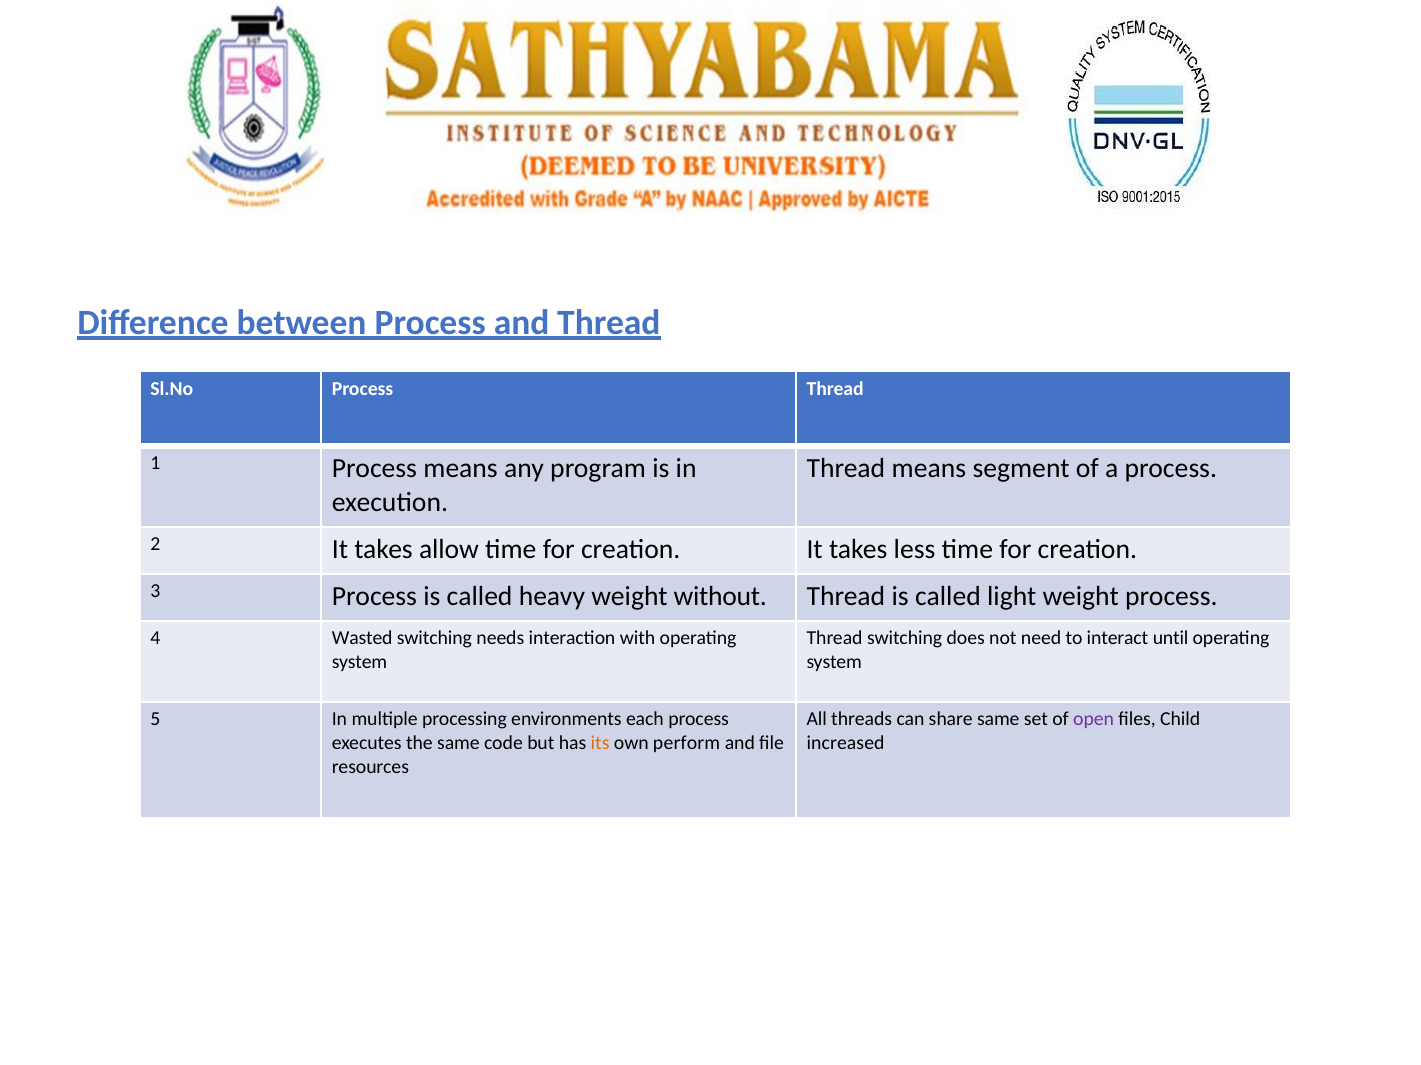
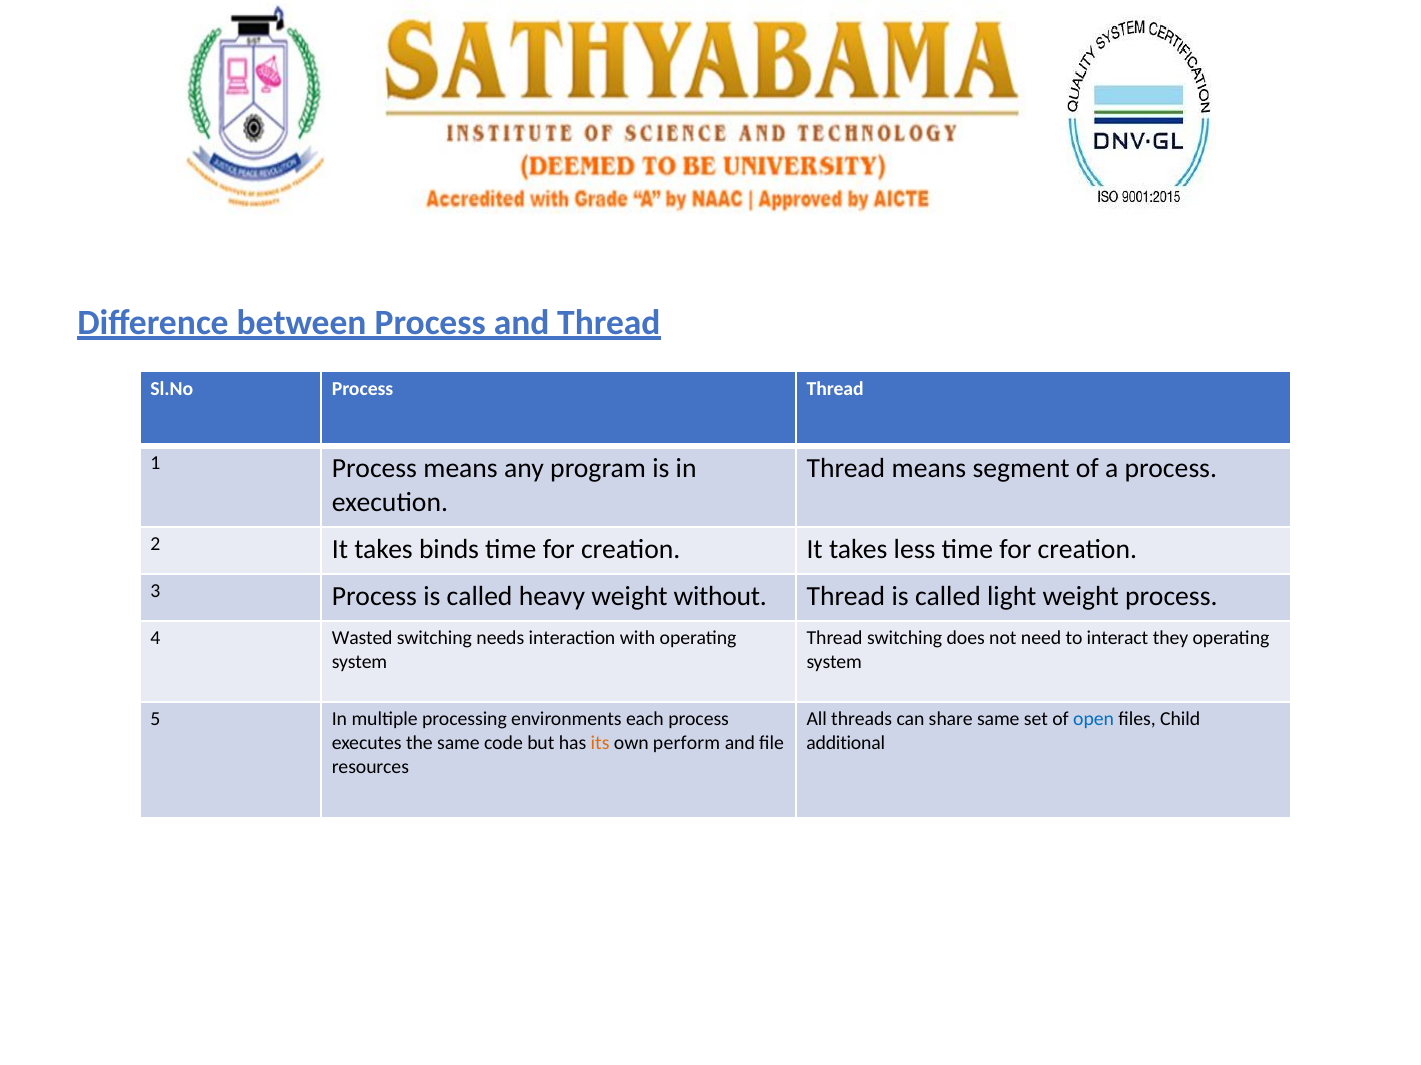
allow: allow -> binds (449, 550)
until: until -> they (1171, 639)
open colour: purple -> blue (1094, 720)
increased: increased -> additional (846, 744)
